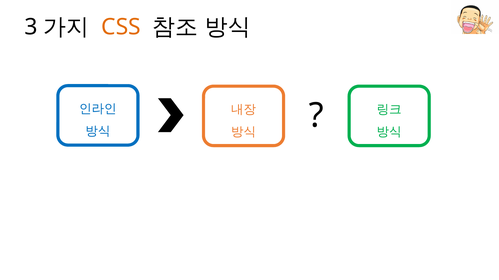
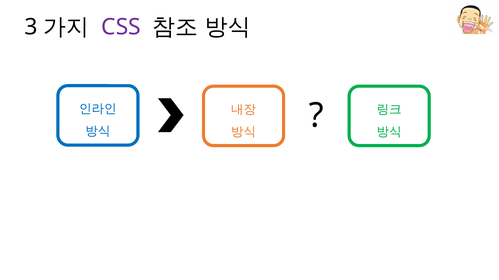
CSS colour: orange -> purple (121, 27)
